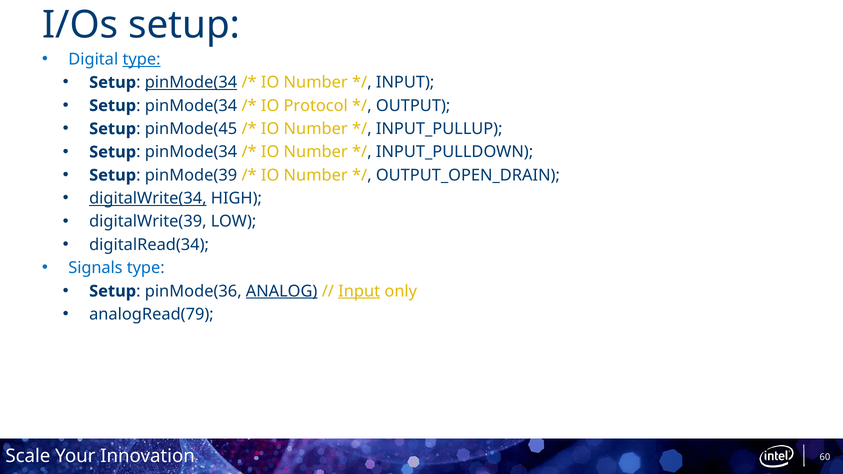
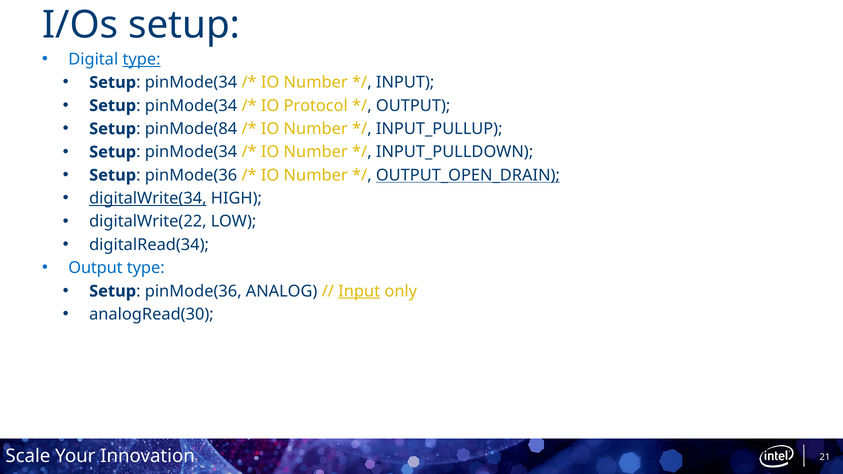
pinMode(34 underline: present -> none (191, 82)
pinMode(45: pinMode(45 -> pinMode(84 (191, 129)
pinMode(39: pinMode(39 -> pinMode(36 (191, 175)
OUTPUT_OPEN_DRAIN underline: none -> present (468, 175)
digitalWrite(39: digitalWrite(39 -> digitalWrite(22 (148, 222)
Signals: Signals -> Output (95, 268)
ANALOG underline: present -> none (282, 291)
analogRead(79: analogRead(79 -> analogRead(30 (151, 314)
60: 60 -> 21 (825, 457)
